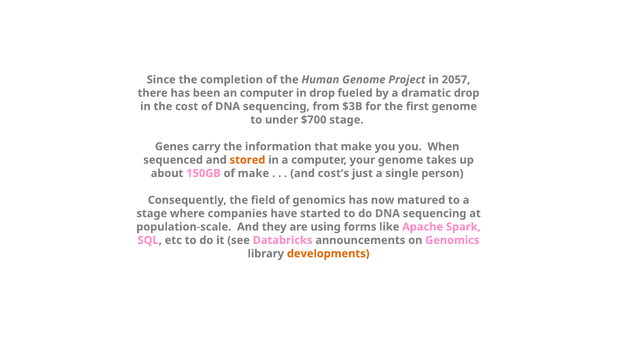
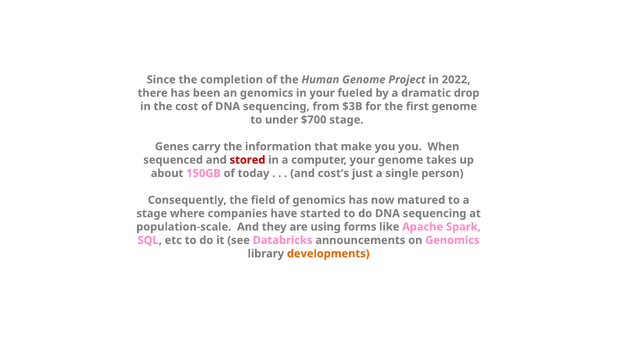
2057: 2057 -> 2022 (456, 80)
an computer: computer -> genomics (267, 93)
in drop: drop -> your (322, 93)
stored colour: orange -> red (247, 160)
of make: make -> today (254, 173)
